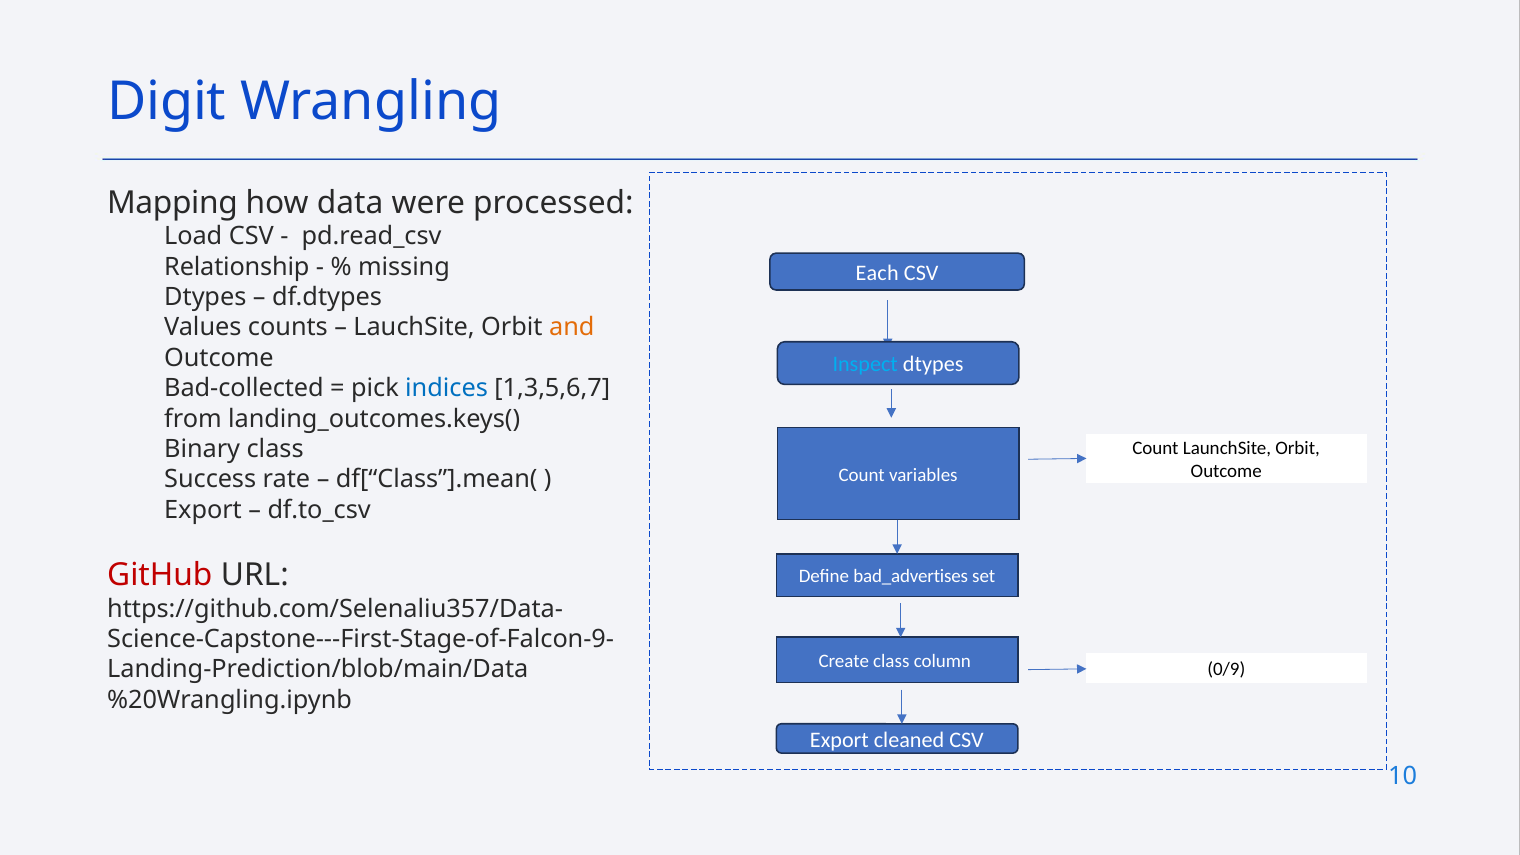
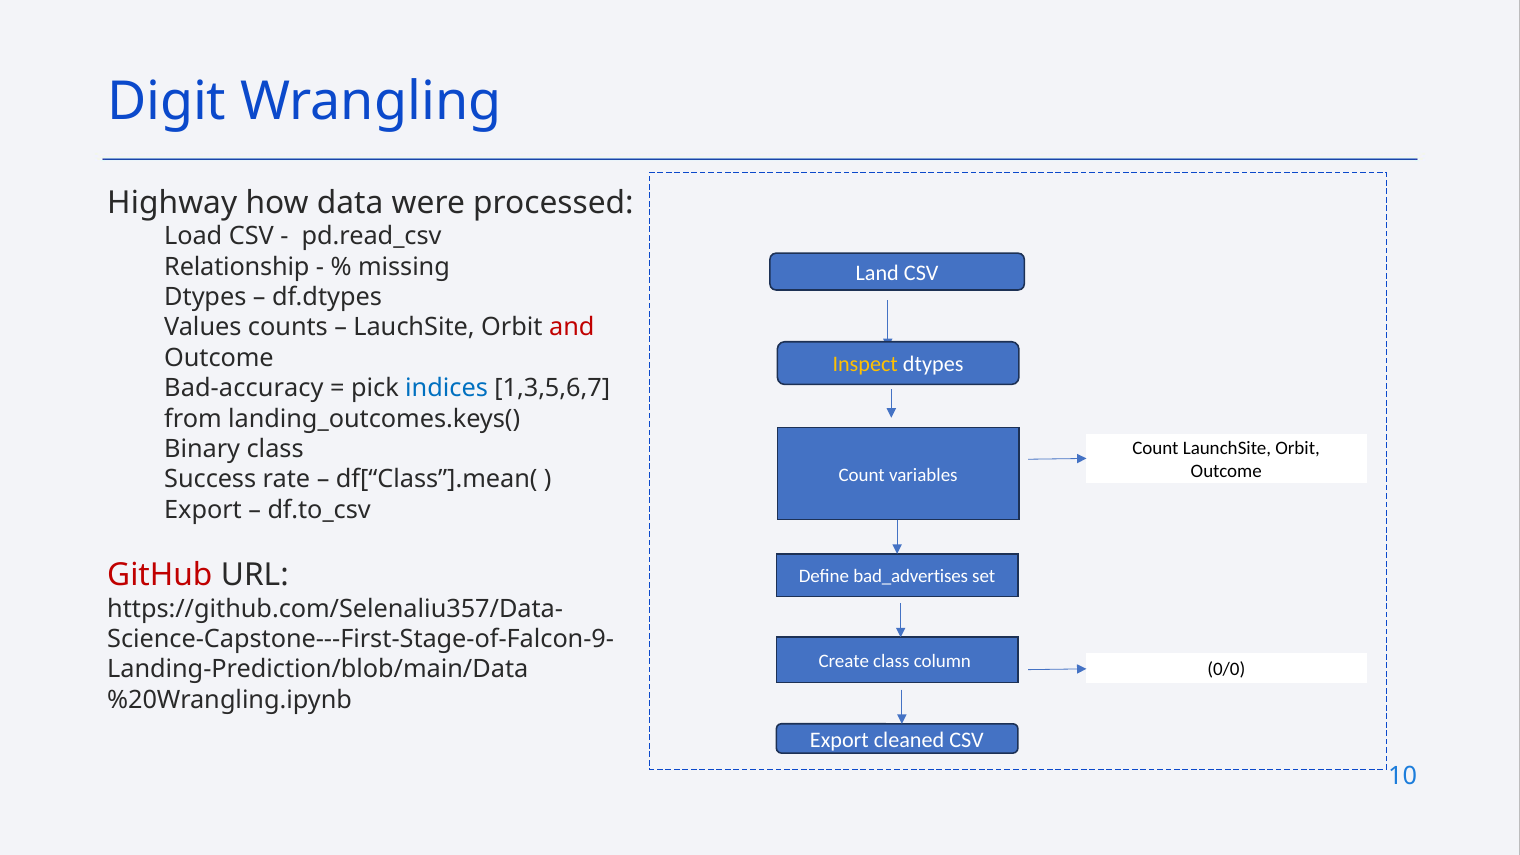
Mapping: Mapping -> Highway (172, 203)
Each: Each -> Land (877, 273)
and colour: orange -> red (572, 328)
Inspect colour: light blue -> yellow (865, 365)
Bad-collected: Bad-collected -> Bad-accuracy (244, 388)
0/9: 0/9 -> 0/0 (1226, 669)
